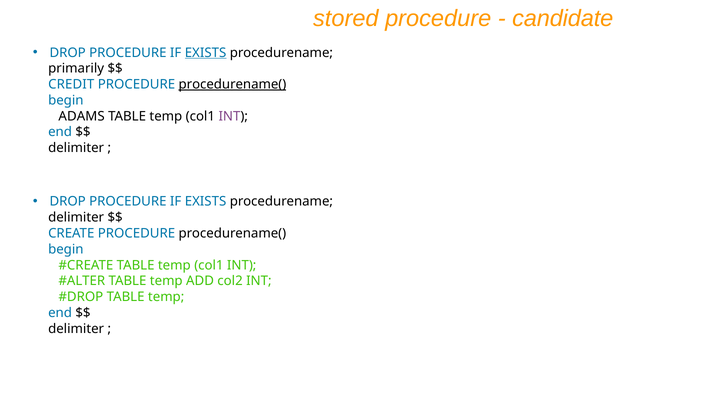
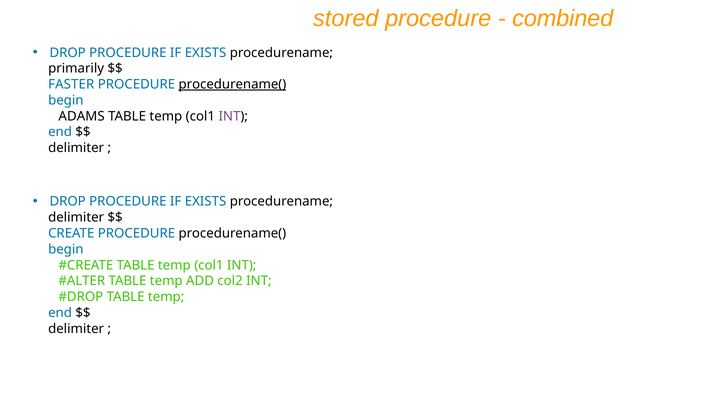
candidate: candidate -> combined (563, 18)
EXISTS underline: present -> none (206, 53)
CREDIT: CREDIT -> FASTER (71, 85)
